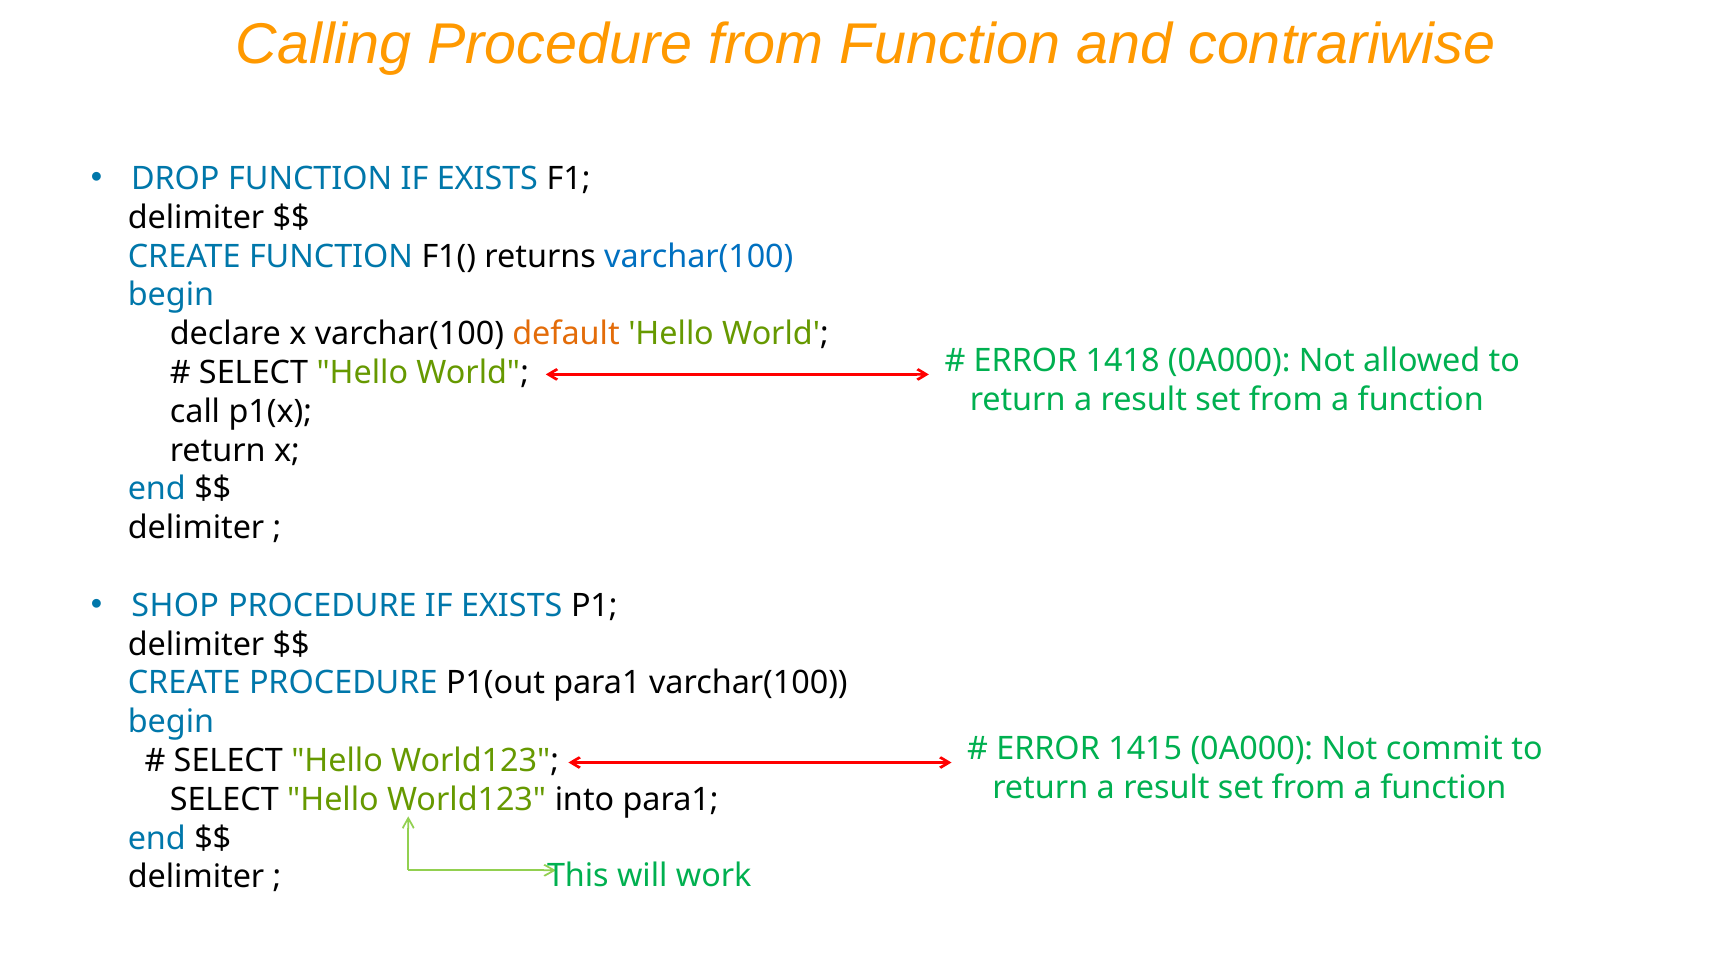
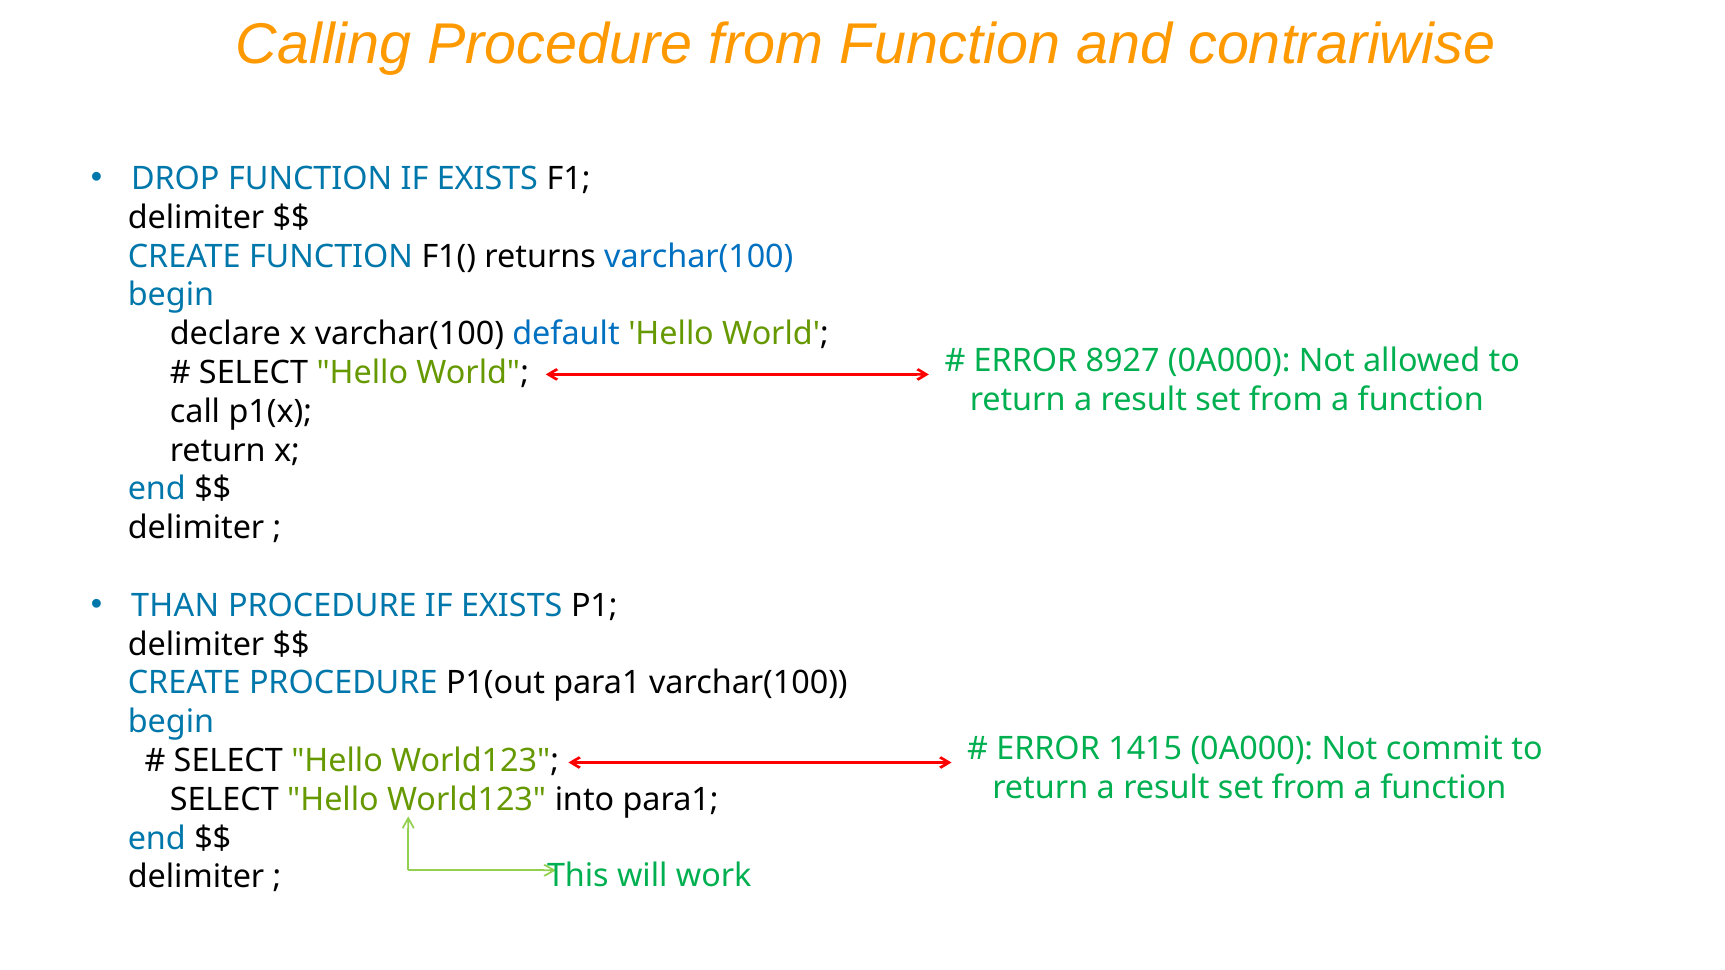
default colour: orange -> blue (566, 334)
1418: 1418 -> 8927 (1123, 361)
SHOP: SHOP -> THAN (175, 606)
